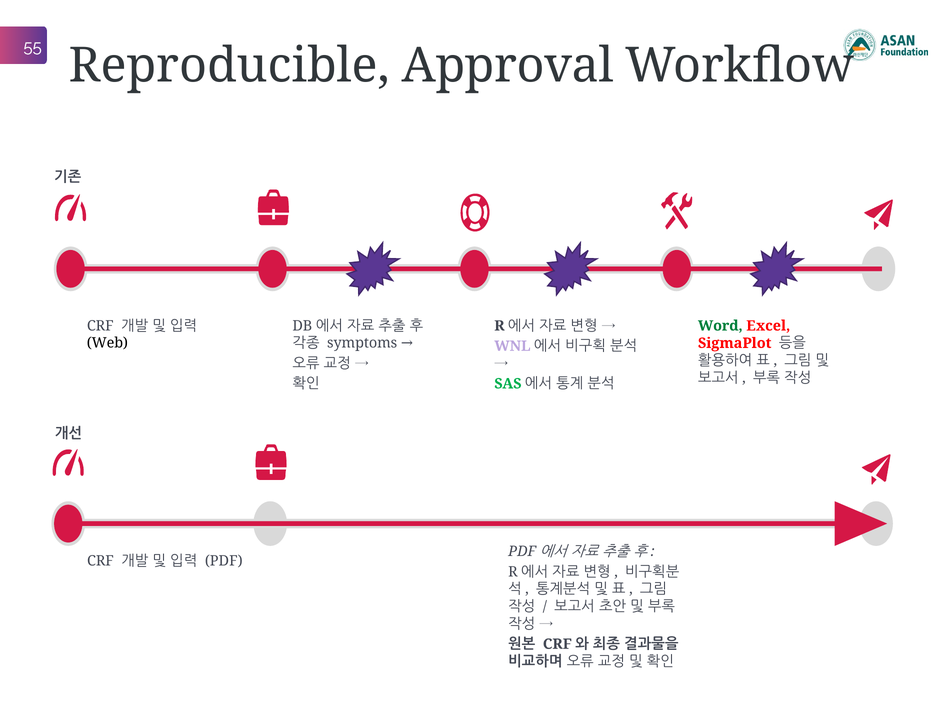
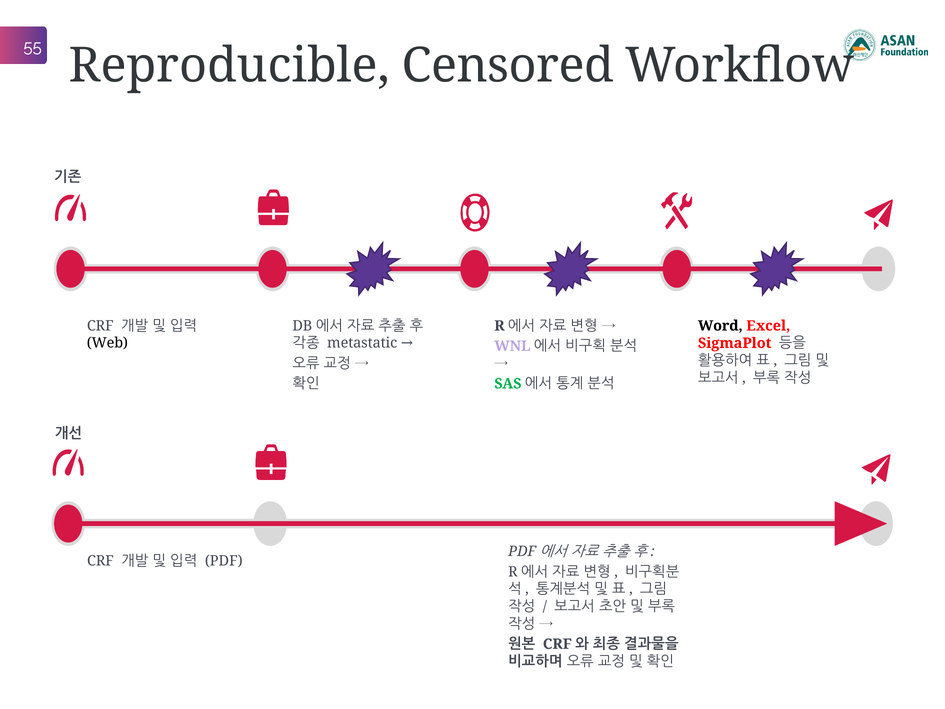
Approval: Approval -> Censored (508, 66)
Word colour: green -> black (720, 326)
symptoms: symptoms -> metastatic (362, 343)
